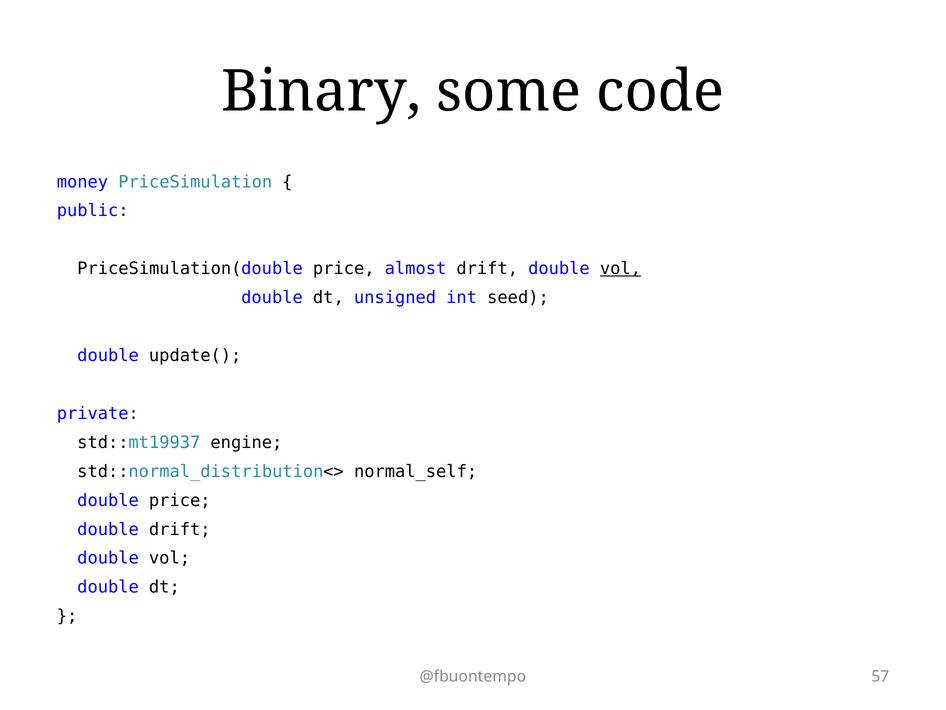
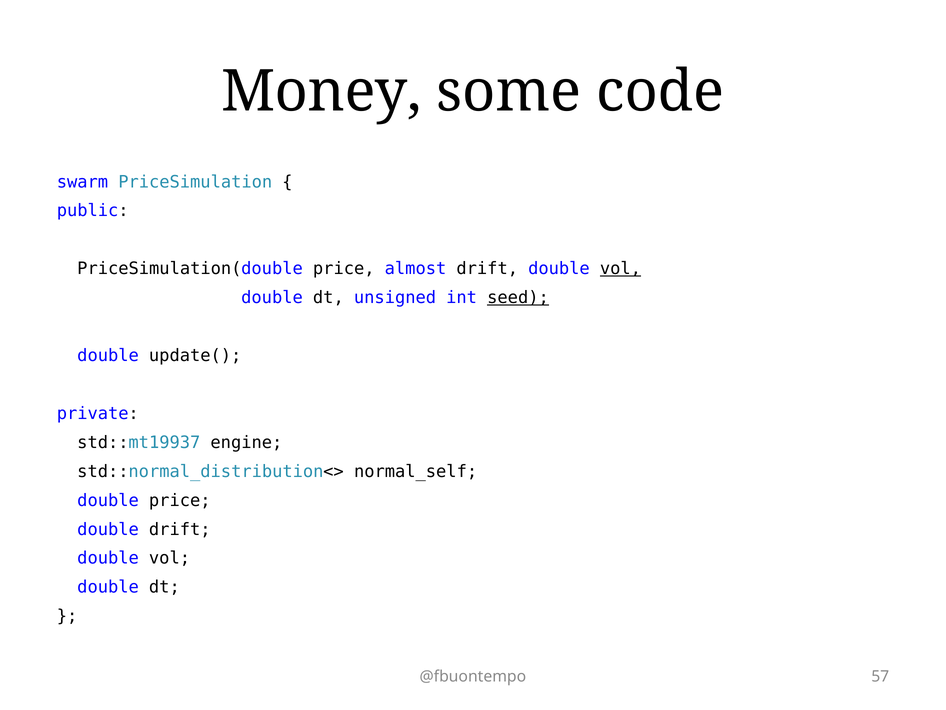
Binary: Binary -> Money (321, 92)
money: money -> swarm (82, 182)
seed underline: none -> present (518, 297)
